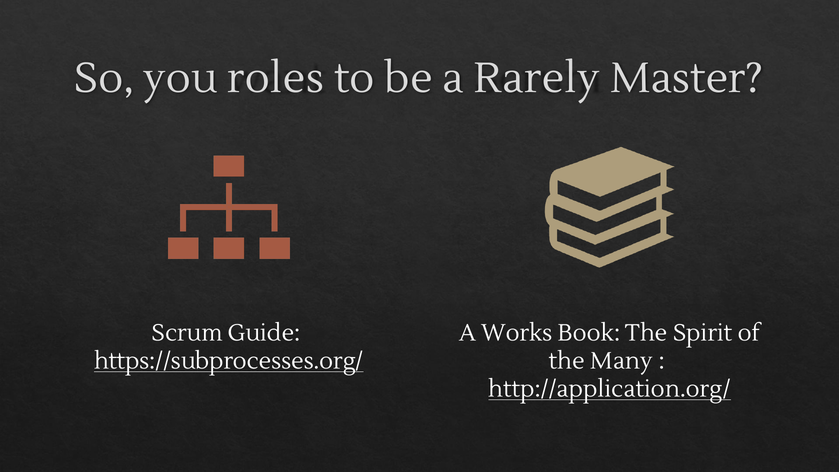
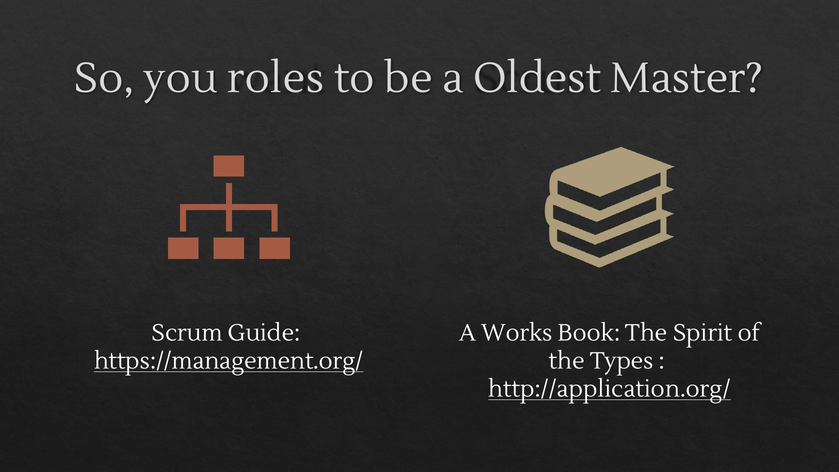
Rarely: Rarely -> Oldest (537, 78)
https://subprocesses.org/: https://subprocesses.org/ -> https://management.org/ (229, 361)
Many: Many -> Types (622, 361)
